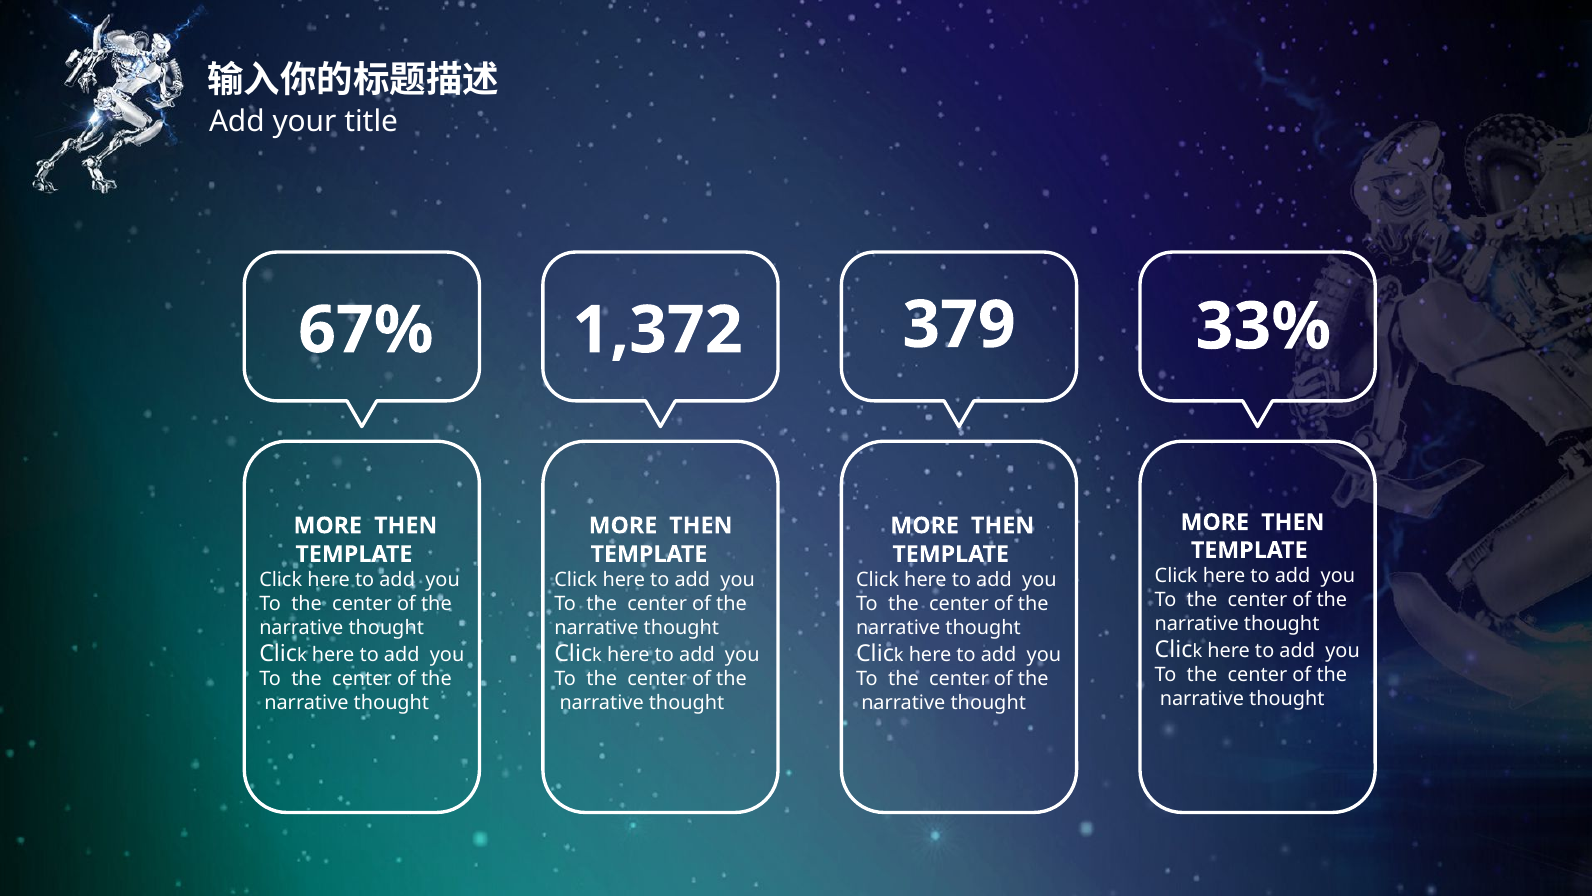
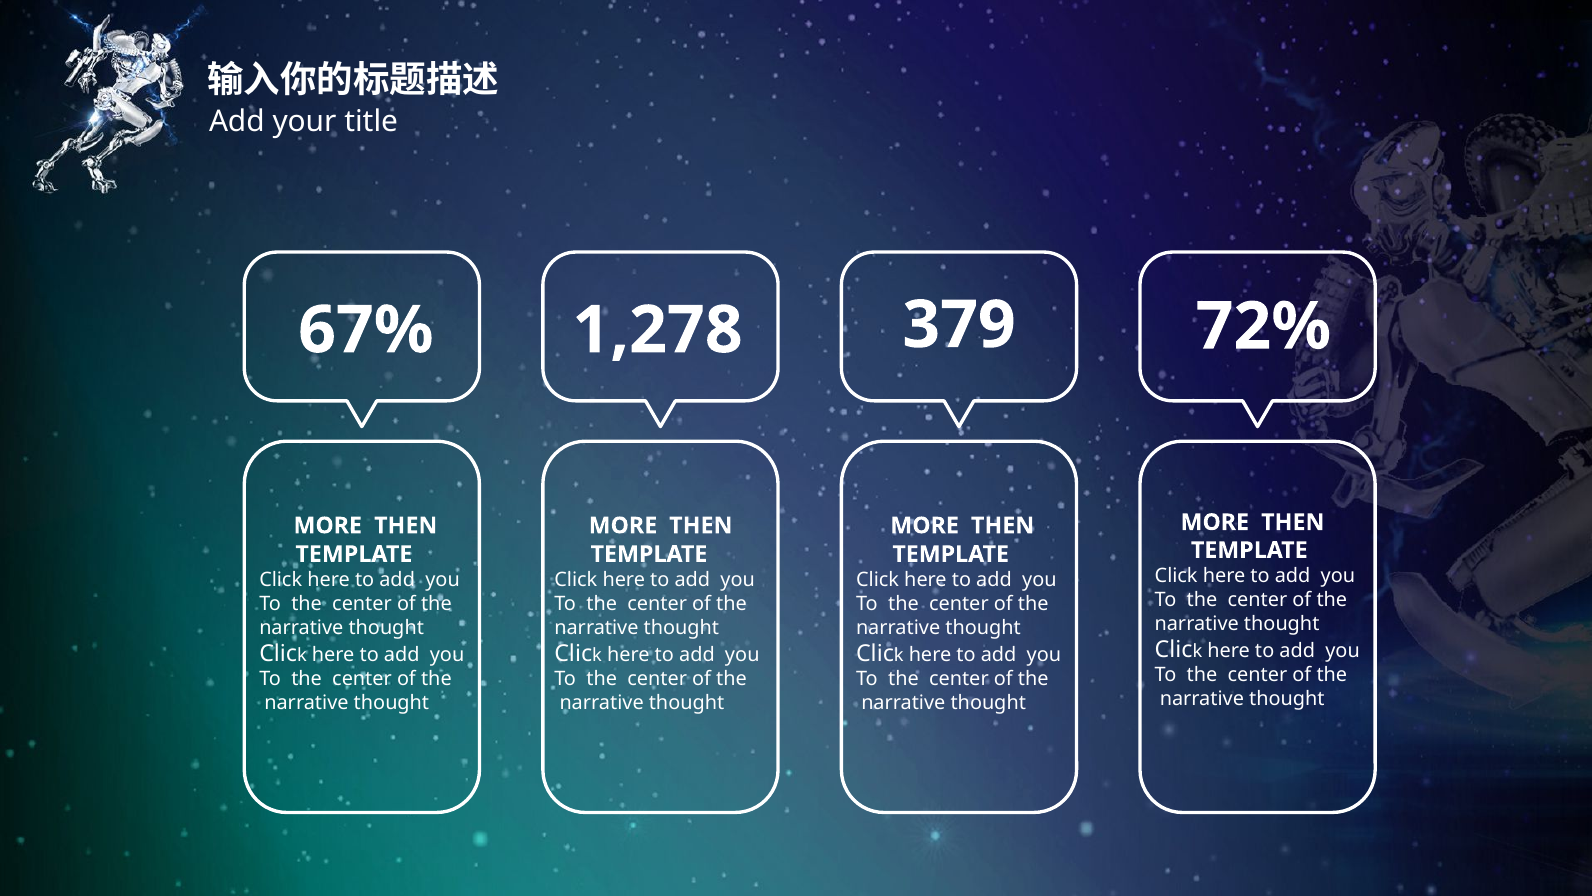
1,372: 1,372 -> 1,278 (658, 330)
33%: 33% -> 72% (1263, 327)
